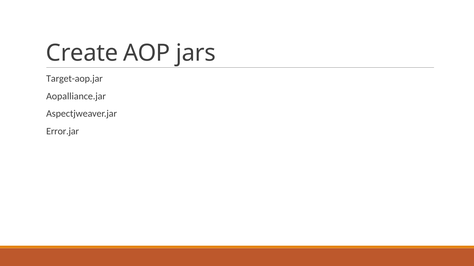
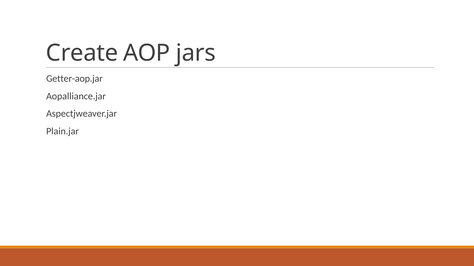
Target-aop.jar: Target-aop.jar -> Getter-aop.jar (74, 79)
Error.jar: Error.jar -> Plain.jar (63, 132)
